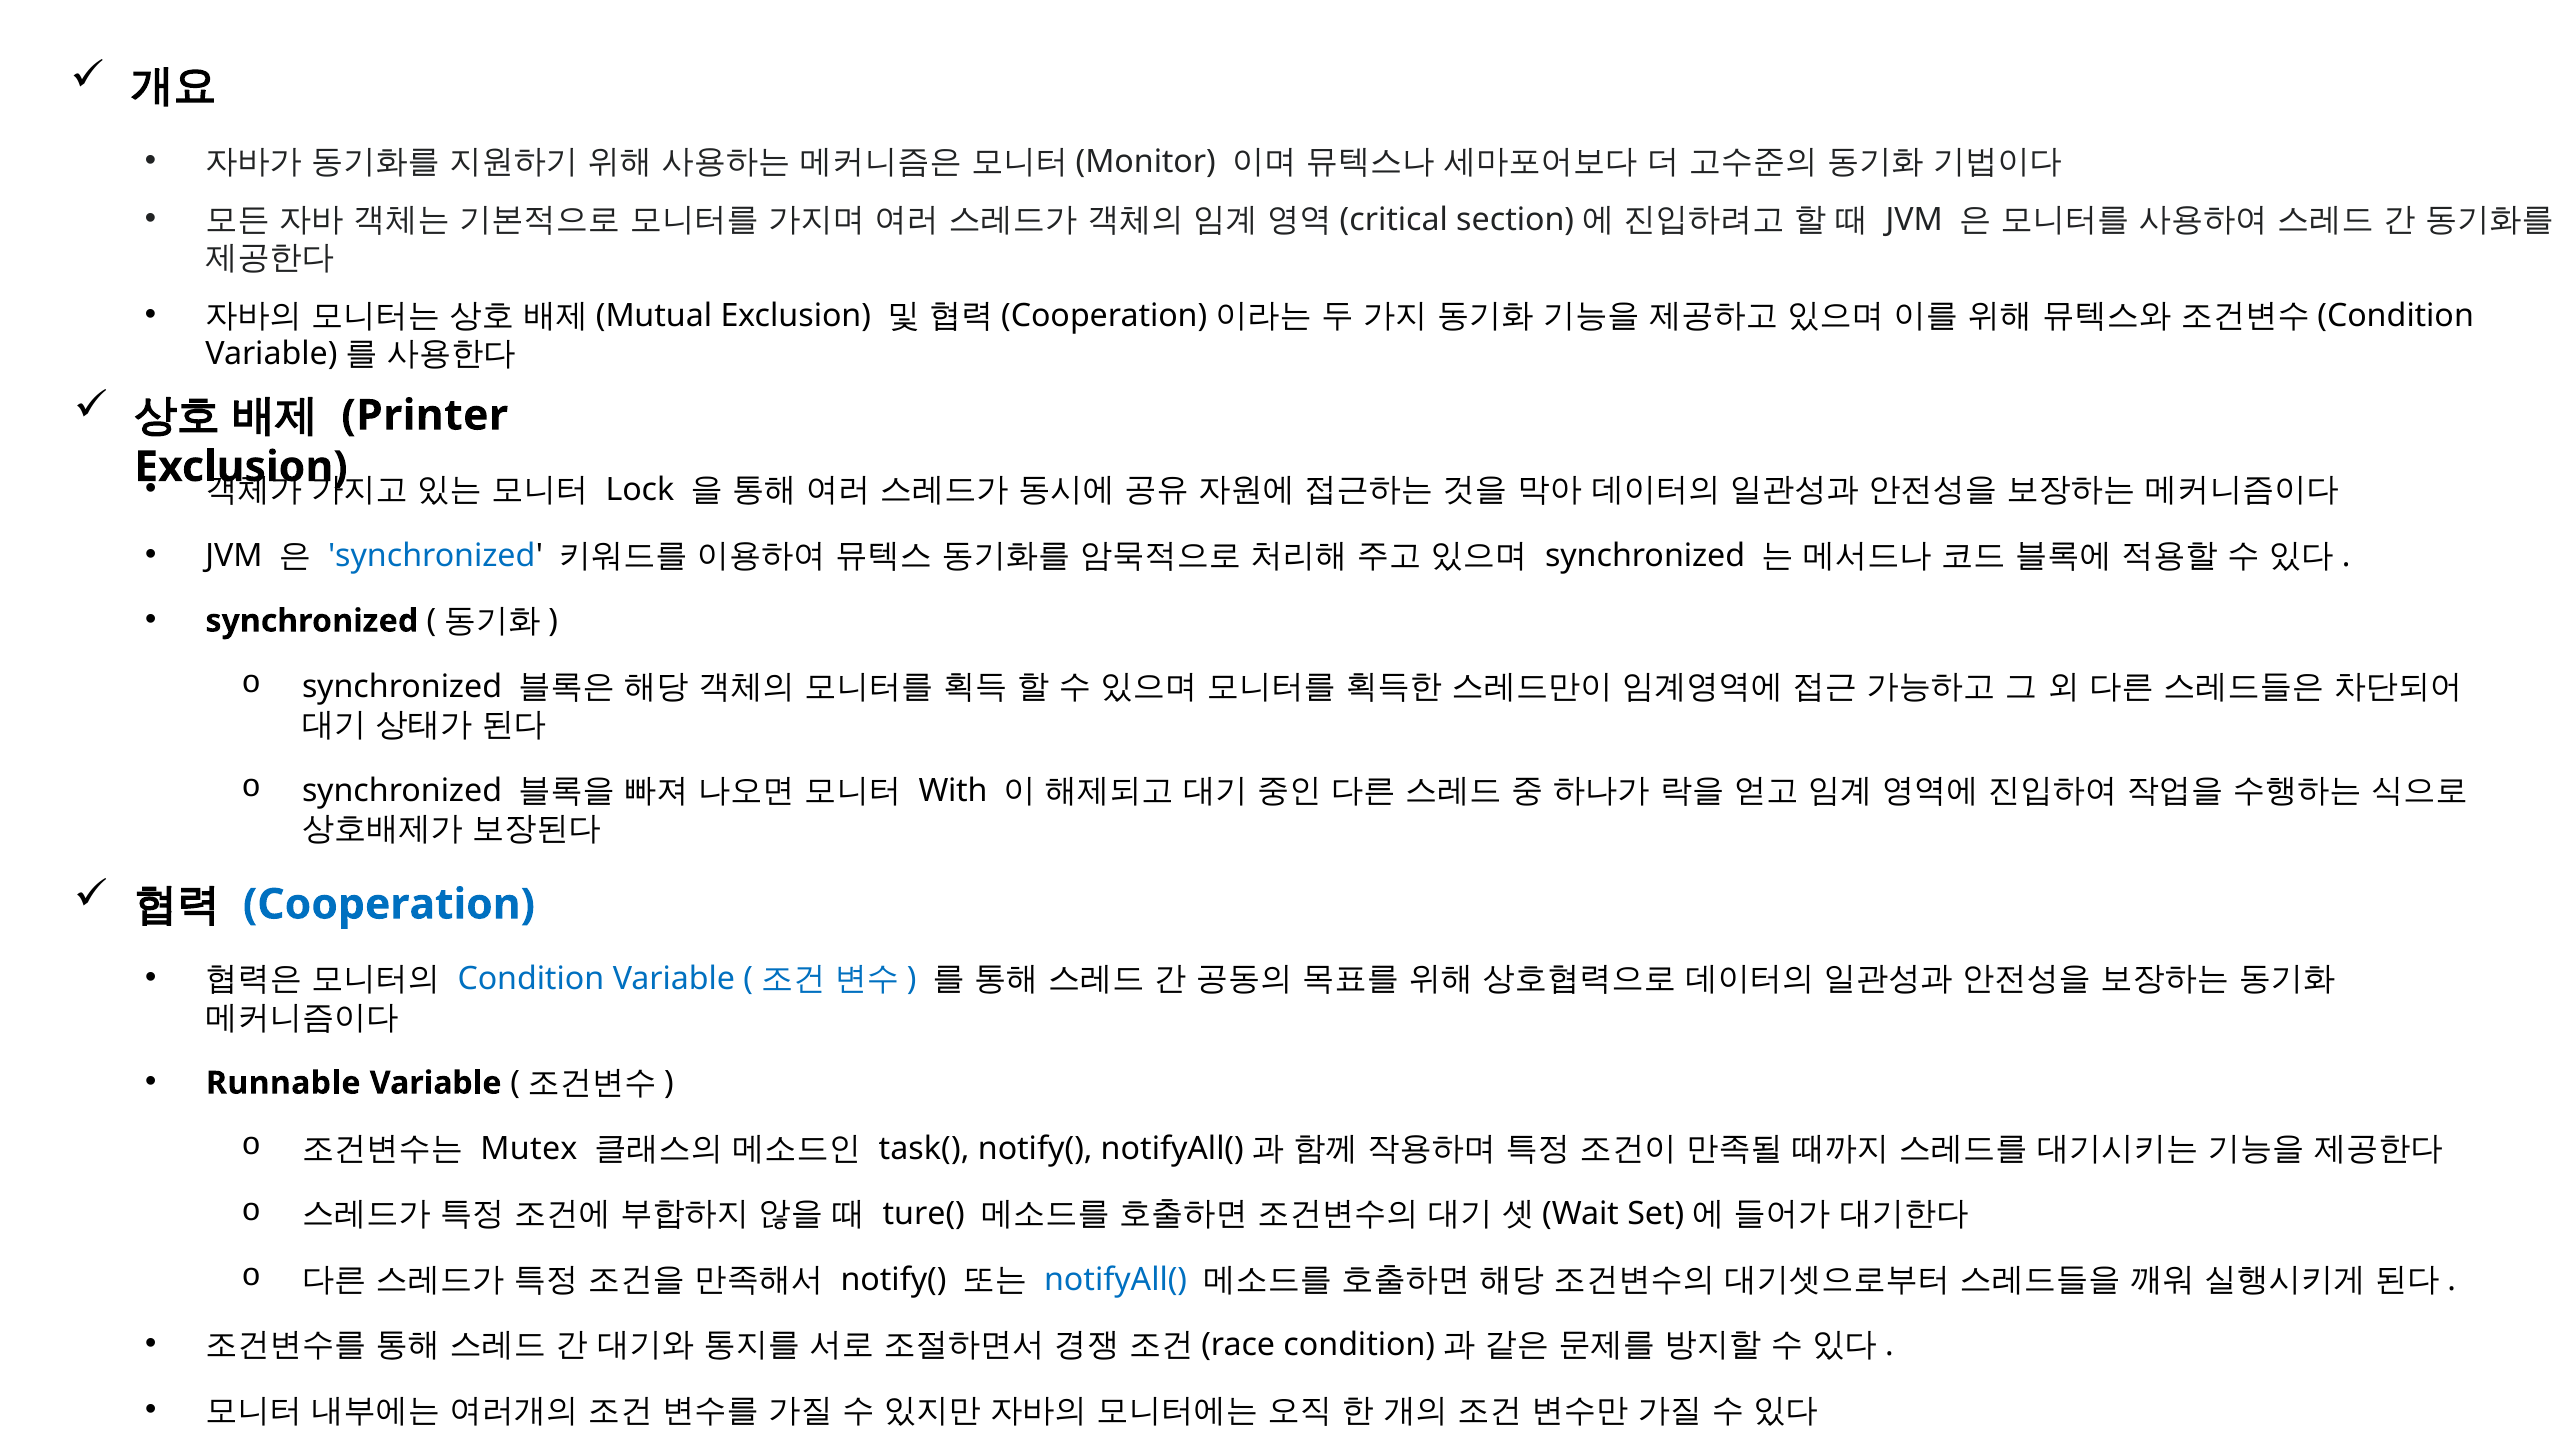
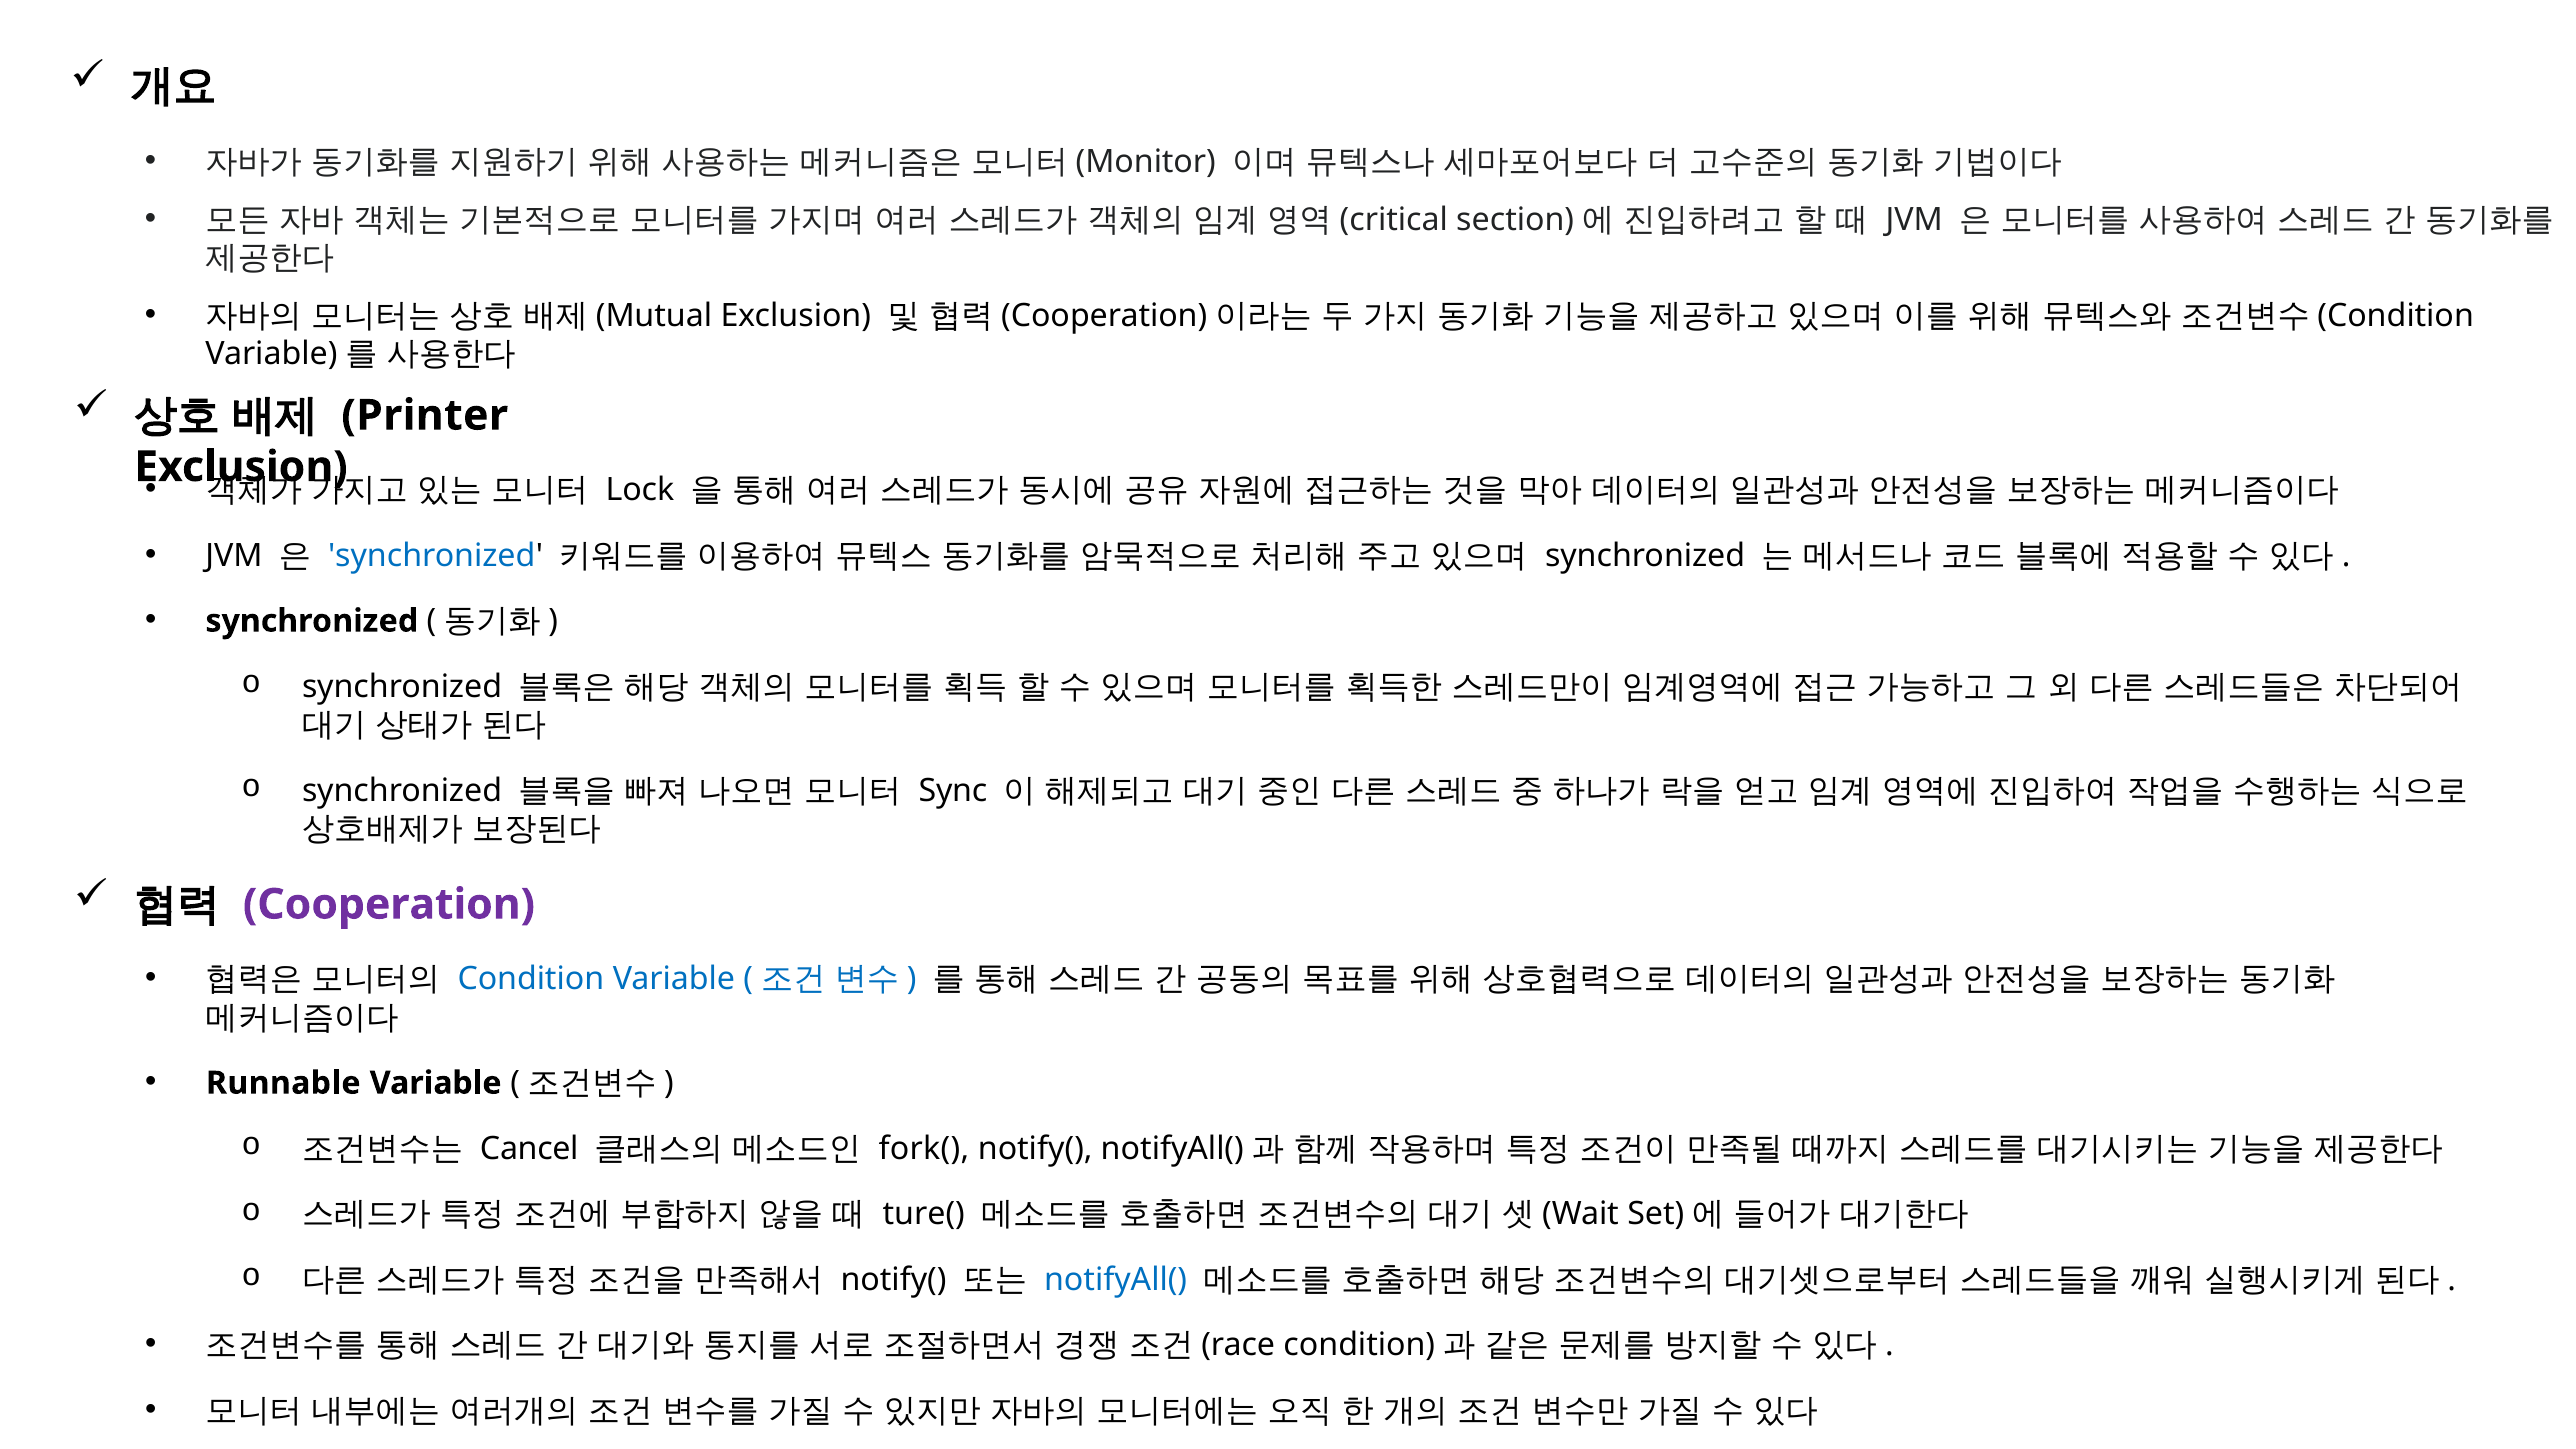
With: With -> Sync (953, 791)
Cooperation colour: blue -> purple (389, 904)
Mutex: Mutex -> Cancel (529, 1149)
task(: task( -> fork( (924, 1149)
